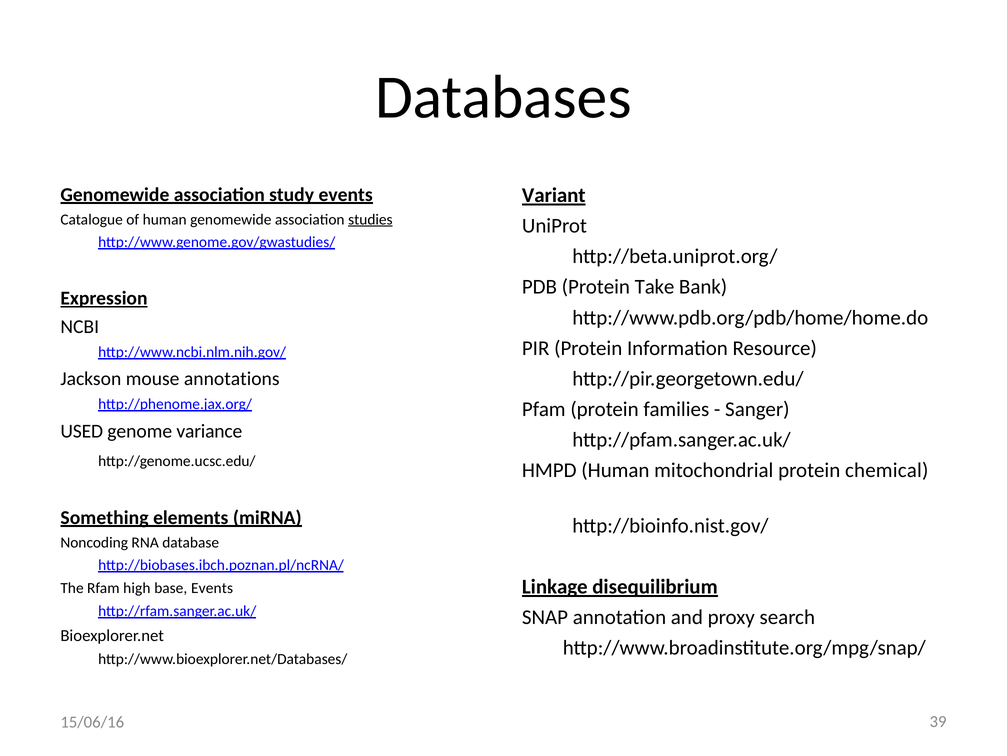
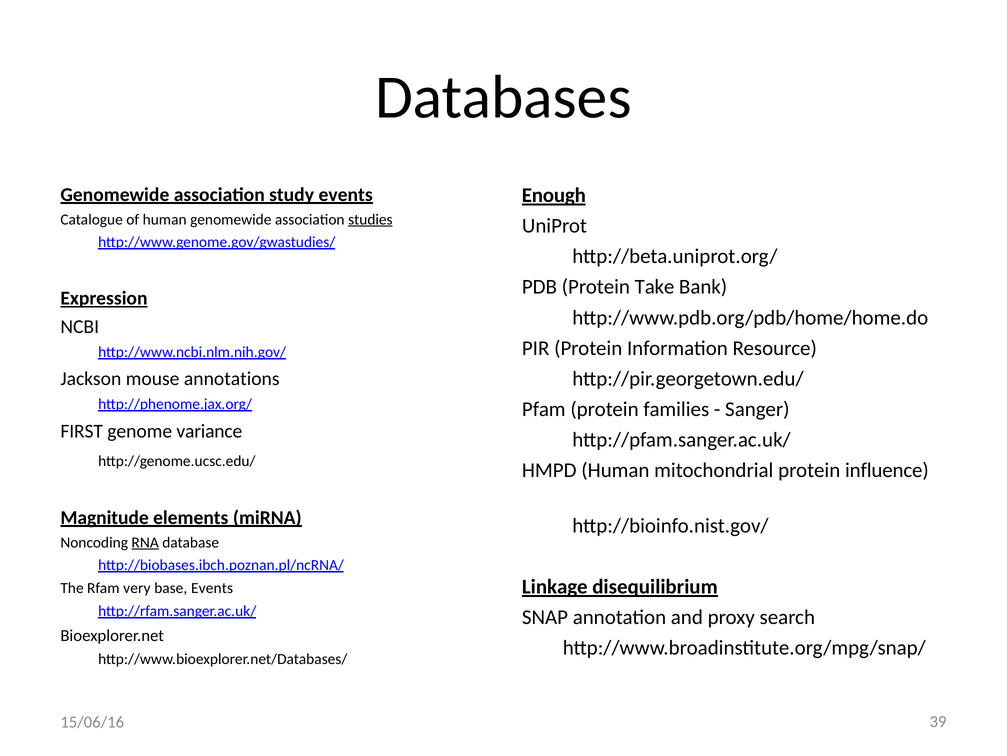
Variant: Variant -> Enough (554, 195)
USED: USED -> FIRST (82, 431)
chemical: chemical -> influence (887, 470)
Something: Something -> Magnitude (105, 517)
RNA underline: none -> present (145, 542)
high: high -> very (137, 588)
